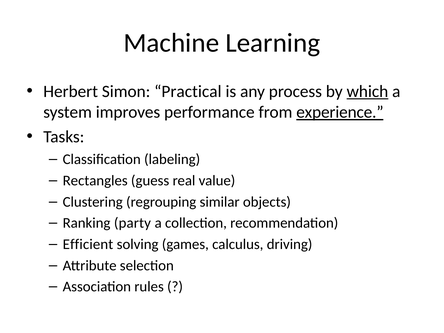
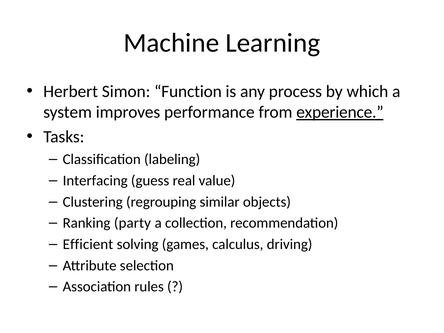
Practical: Practical -> Function (188, 91)
which underline: present -> none (367, 91)
Rectangles: Rectangles -> Interfacing (95, 181)
